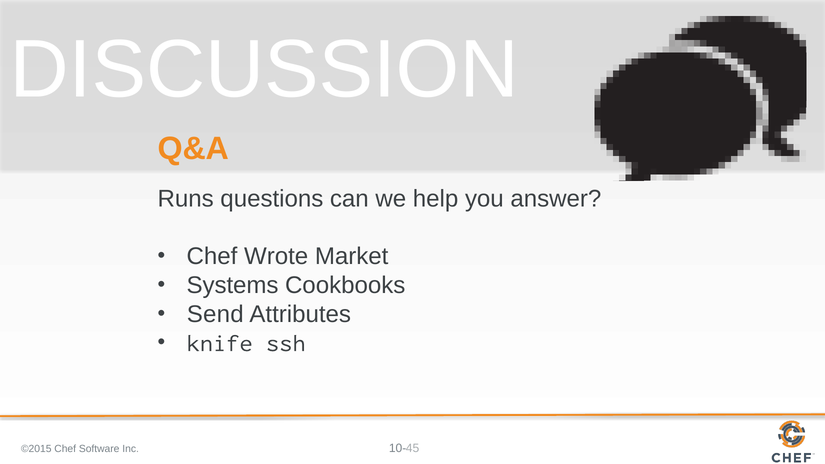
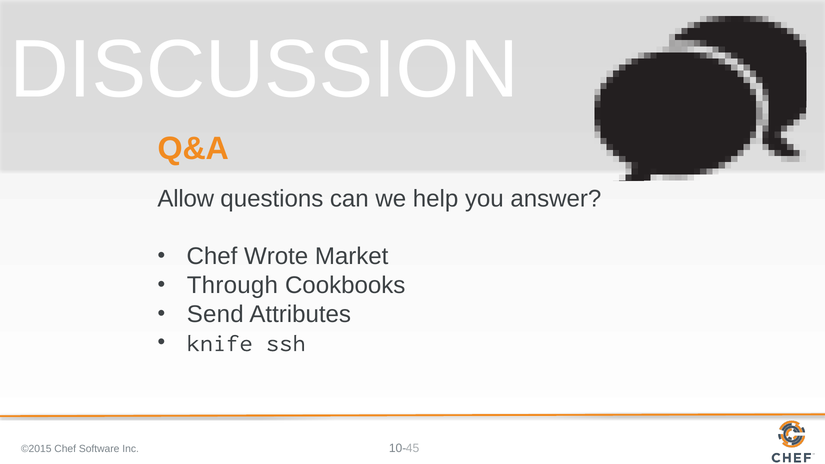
Runs: Runs -> Allow (186, 199)
Systems: Systems -> Through (232, 285)
